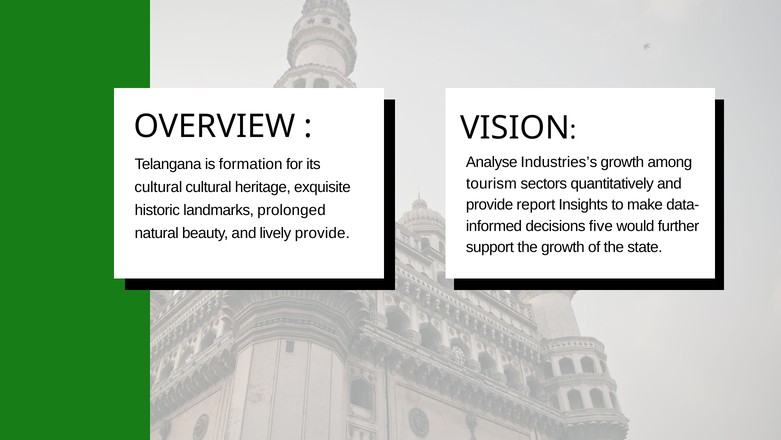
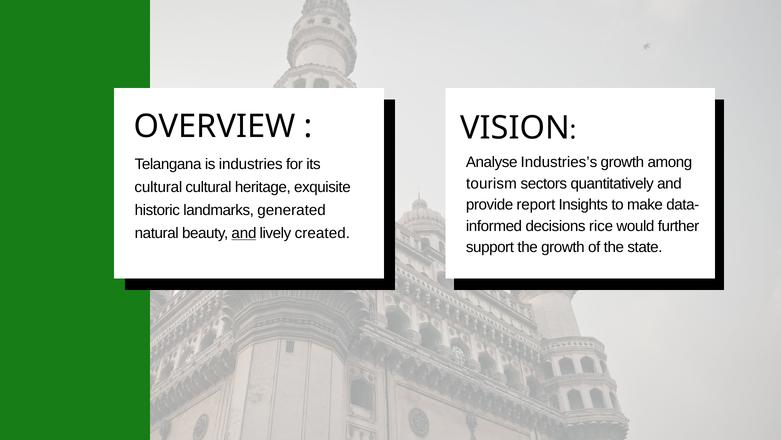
formation: formation -> industries (251, 164)
prolonged: prolonged -> generated (292, 210)
five: five -> rice (601, 226)
and underline: none -> present (244, 233)
lively provide: provide -> created (322, 233)
